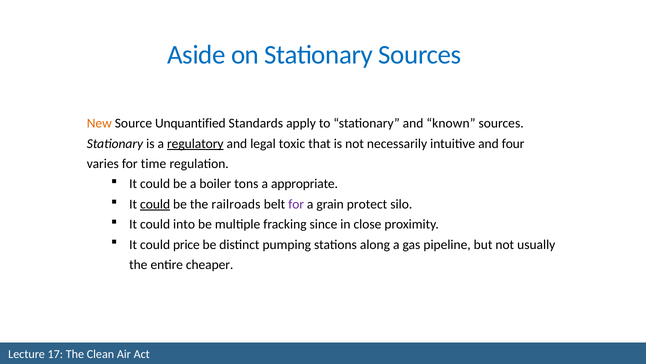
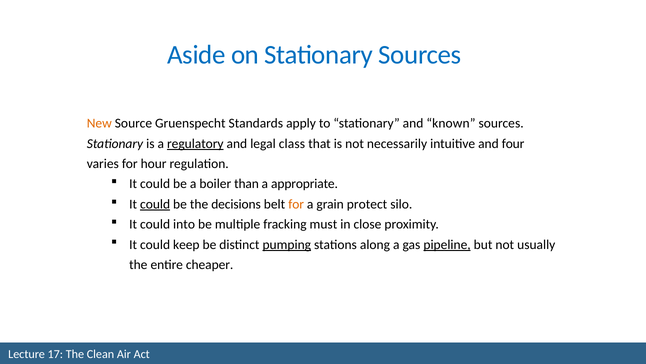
Unquantified: Unquantified -> Gruenspecht (190, 123)
toxic: toxic -> class (292, 143)
time: time -> hour (154, 164)
tons: tons -> than (247, 184)
railroads: railroads -> decisions (236, 204)
for colour: purple -> orange (296, 204)
since: since -> must (323, 224)
price: price -> keep (186, 244)
pumping underline: none -> present (287, 244)
pipeline underline: none -> present (447, 244)
